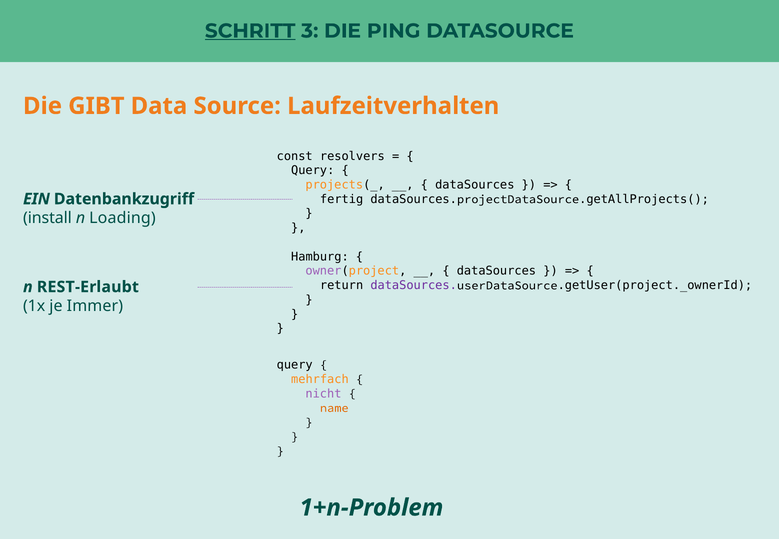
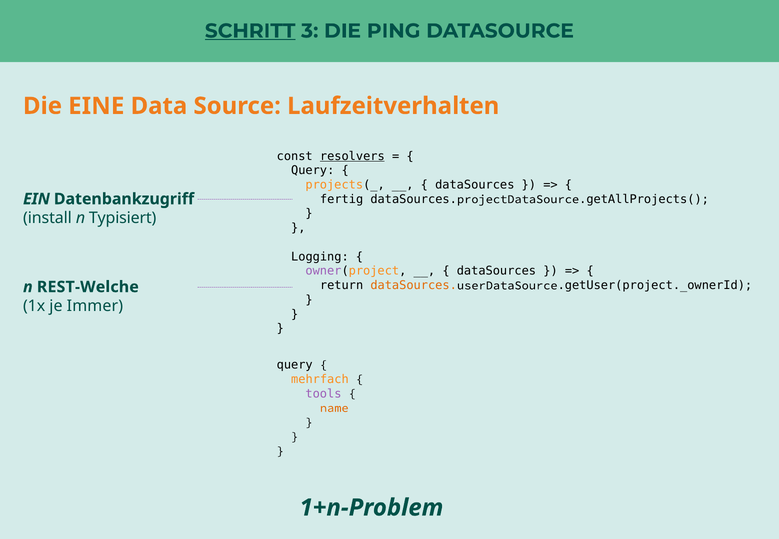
GIBT: GIBT -> EINE (96, 106)
resolvers underline: none -> present (352, 156)
Loading: Loading -> Typisiert (123, 218)
Hamburg: Hamburg -> Logging (320, 257)
dataSources colour: purple -> orange (414, 286)
REST-Erlaubt: REST-Erlaubt -> REST-Welche (88, 287)
nicht: nicht -> tools (323, 394)
